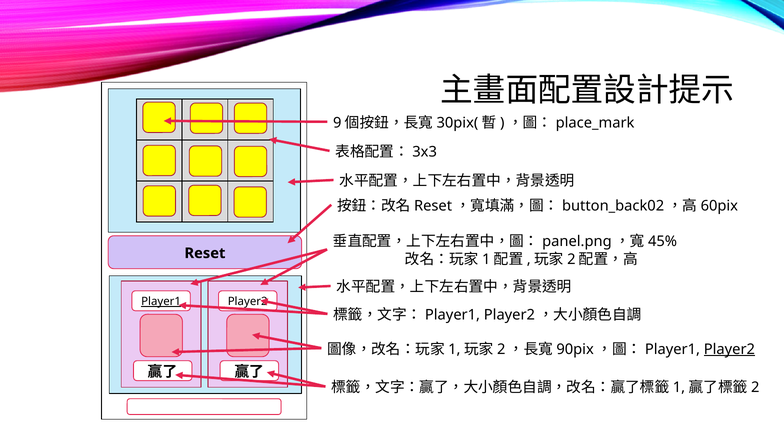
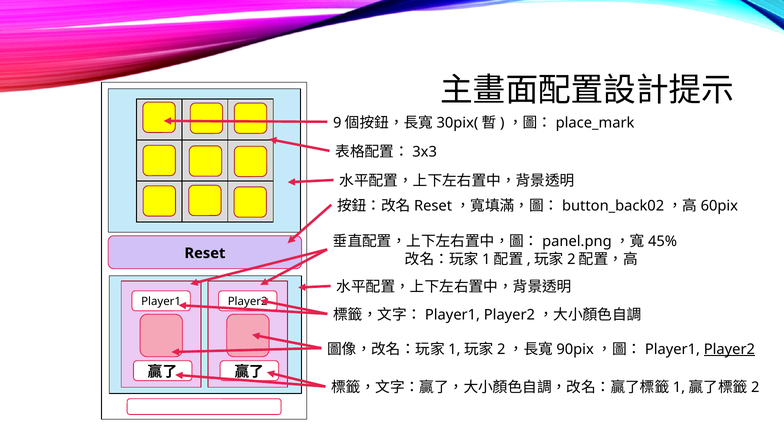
Player1 underline: present -> none (161, 302)
